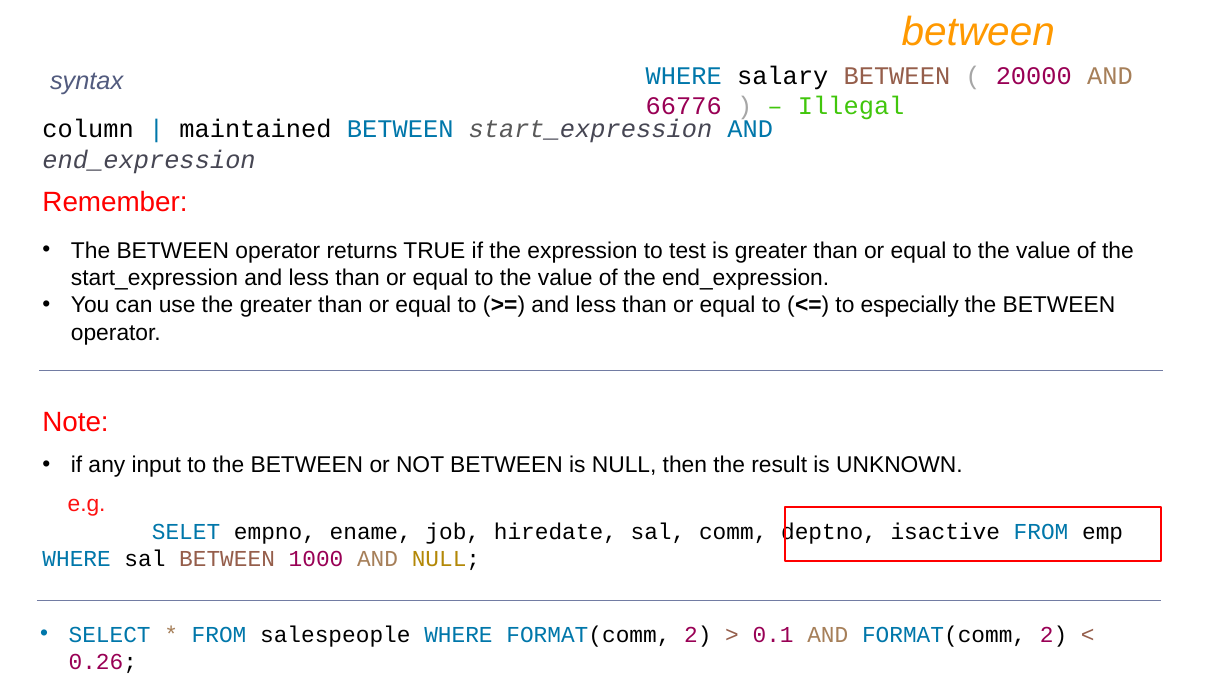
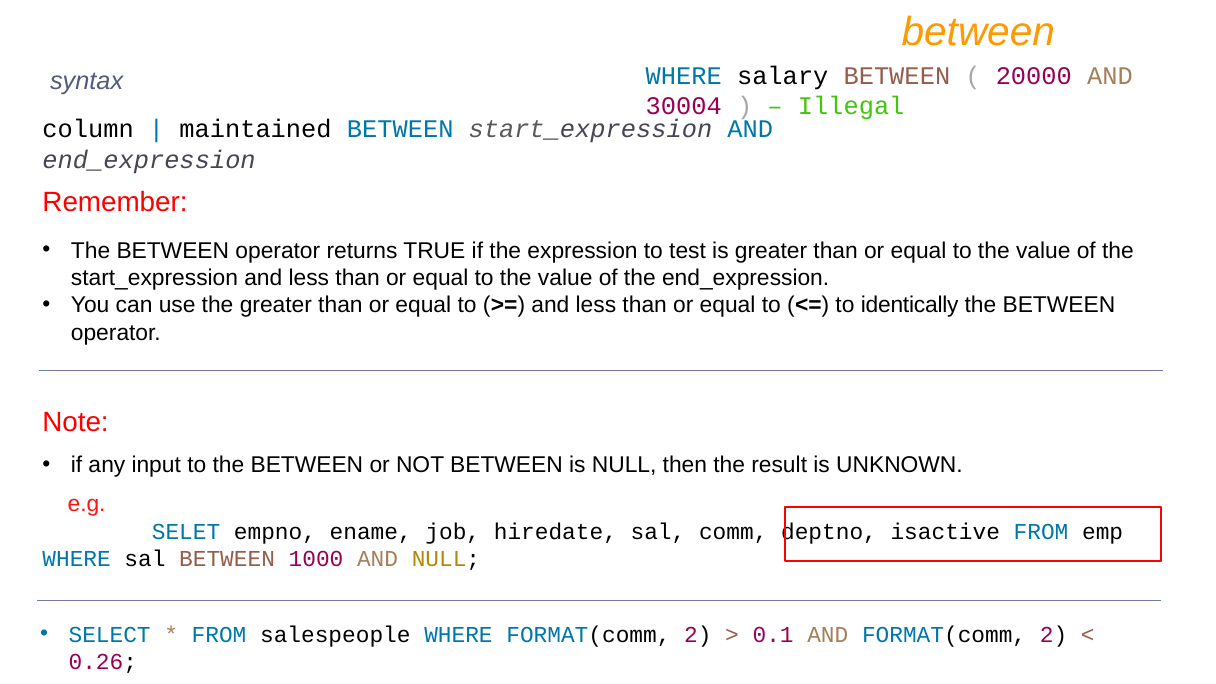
66776: 66776 -> 30004 (684, 106)
especially: especially -> identically (910, 305)
